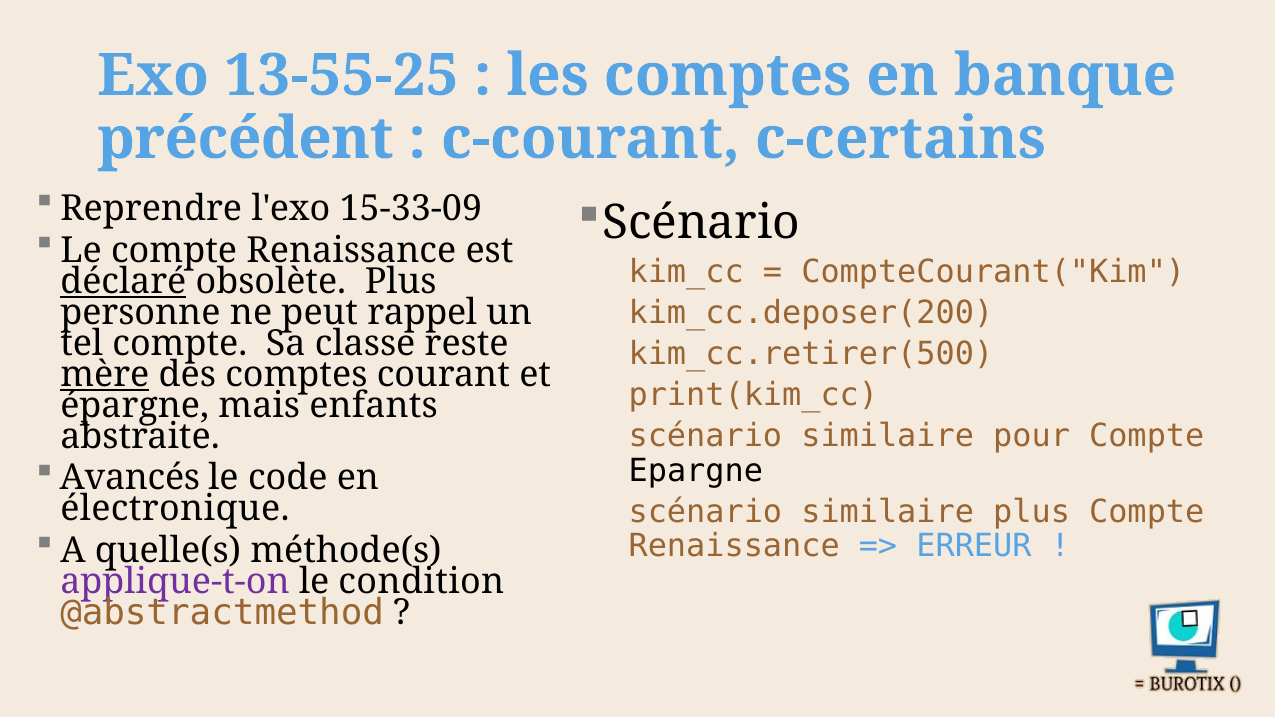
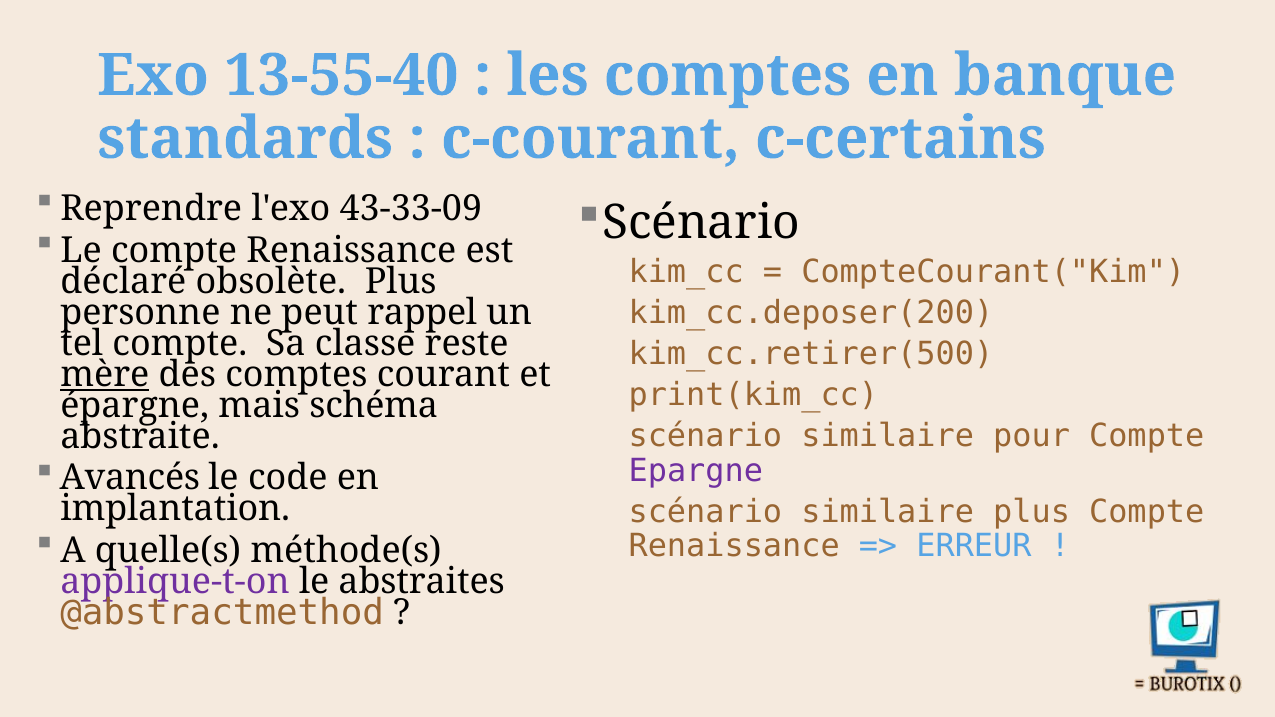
13-55-25: 13-55-25 -> 13-55-40 (341, 76)
précédent: précédent -> standards (245, 139)
15-33-09: 15-33-09 -> 43-33-09 (411, 209)
déclaré underline: present -> none (123, 281)
enfants: enfants -> schéma (374, 405)
Epargne colour: black -> purple (696, 471)
électronique: électronique -> implantation (175, 509)
condition: condition -> abstraites (422, 582)
